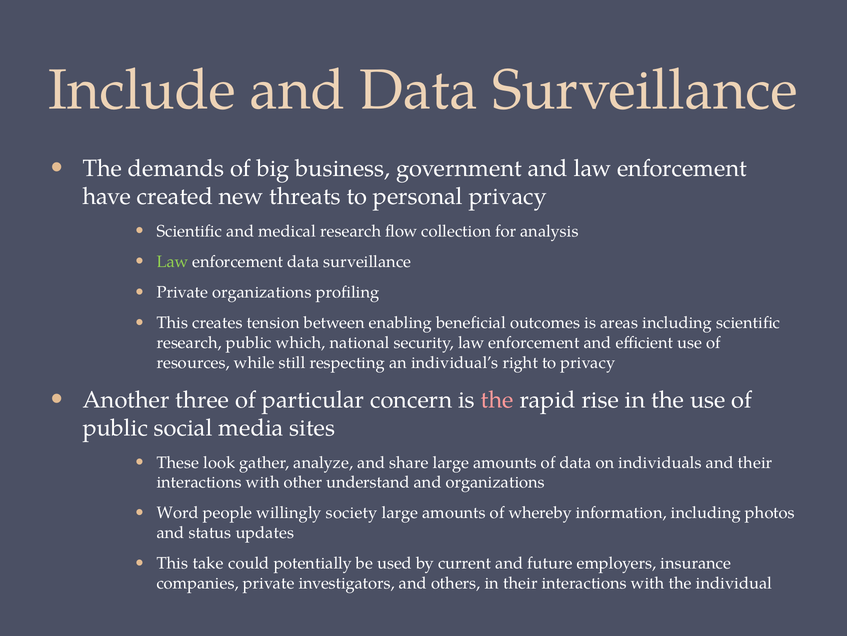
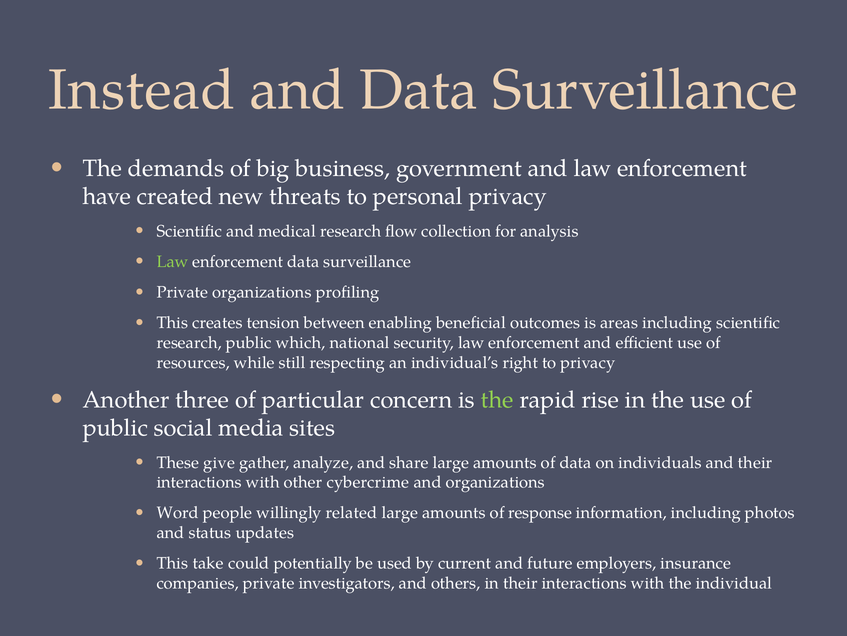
Include: Include -> Instead (142, 90)
the colour: pink -> light green (497, 399)
look: look -> give (219, 462)
understand: understand -> cybercrime (368, 482)
society: society -> related (352, 512)
whereby: whereby -> response (540, 512)
